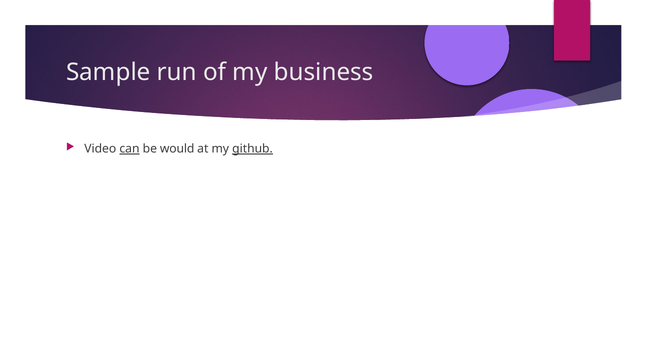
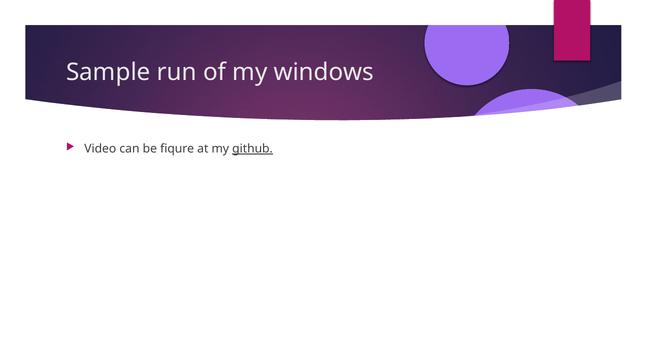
business: business -> windows (324, 72)
can underline: present -> none (129, 149)
would: would -> fiqure (177, 149)
